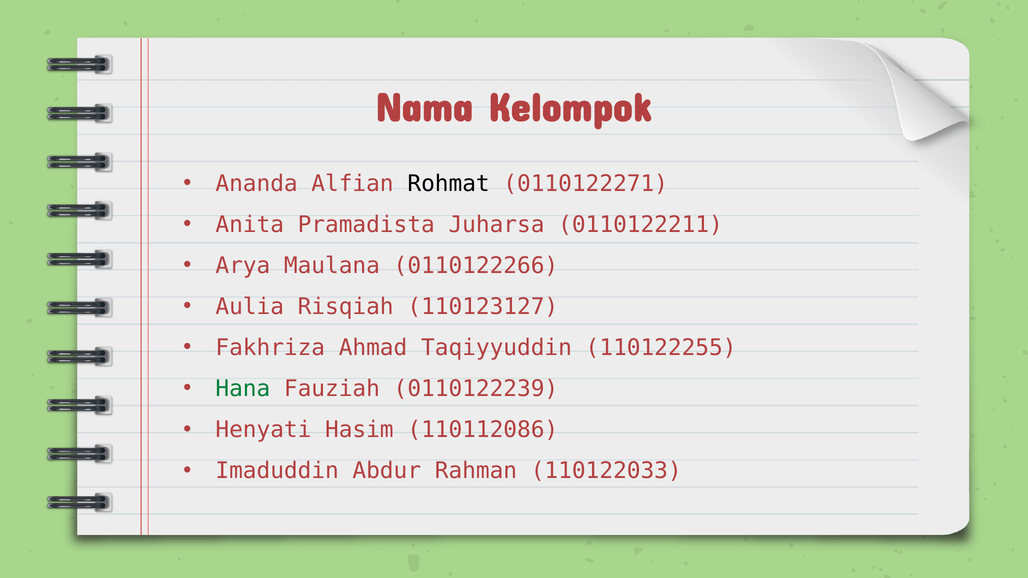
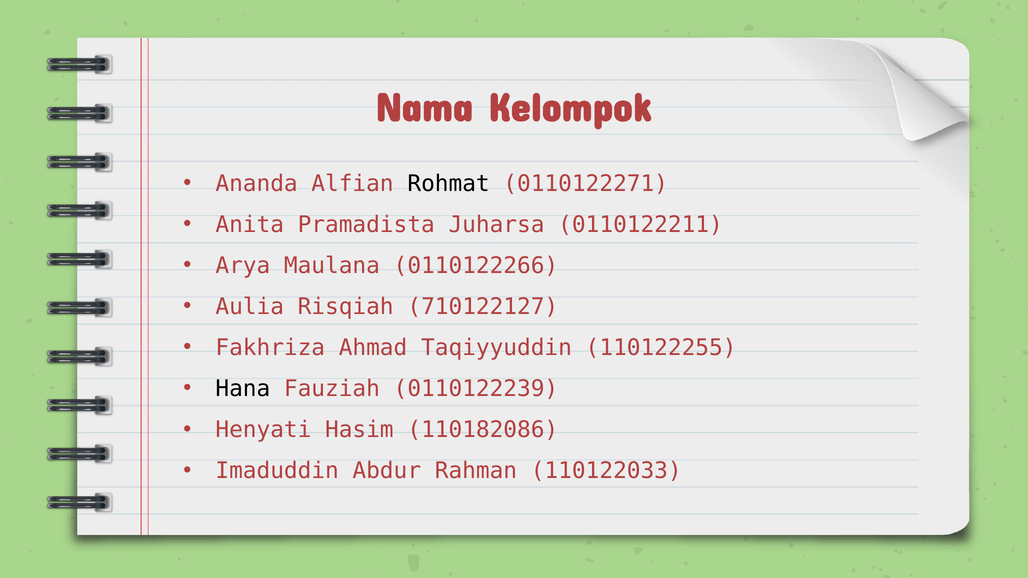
110123127: 110123127 -> 710122127 (483, 307)
Hana colour: green -> black (243, 389)
110112086: 110112086 -> 110182086 (483, 430)
